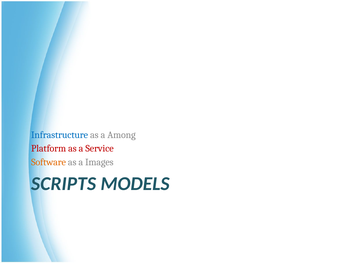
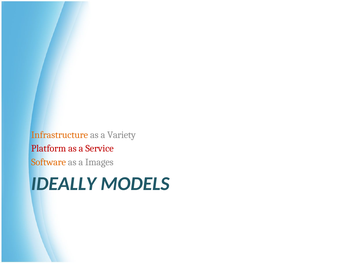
Infrastructure colour: blue -> orange (60, 135)
Among: Among -> Variety (122, 135)
SCRIPTS: SCRIPTS -> IDEALLY (64, 183)
